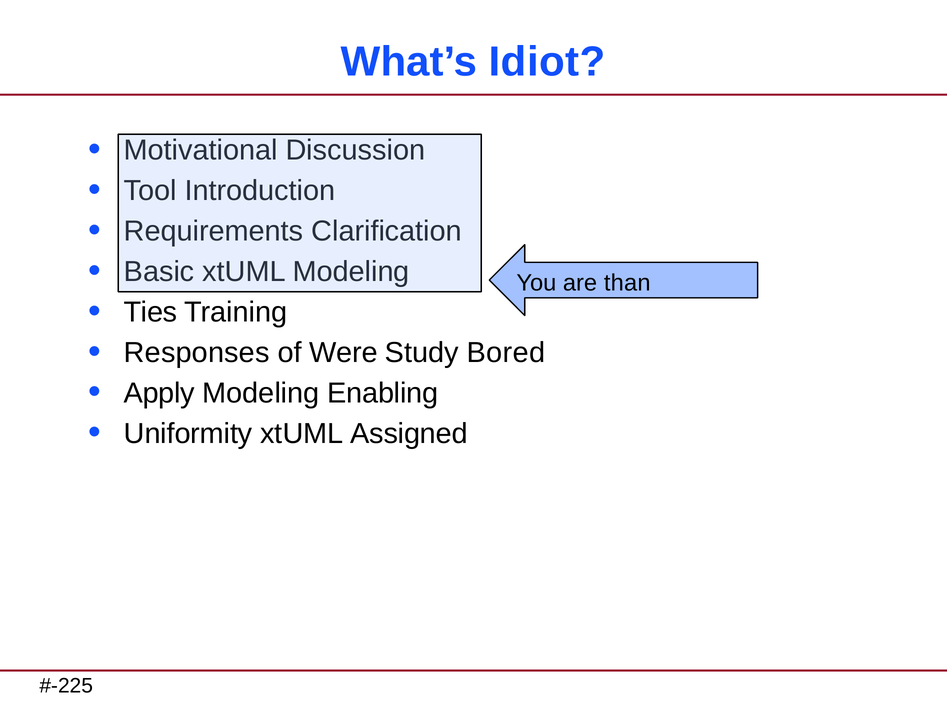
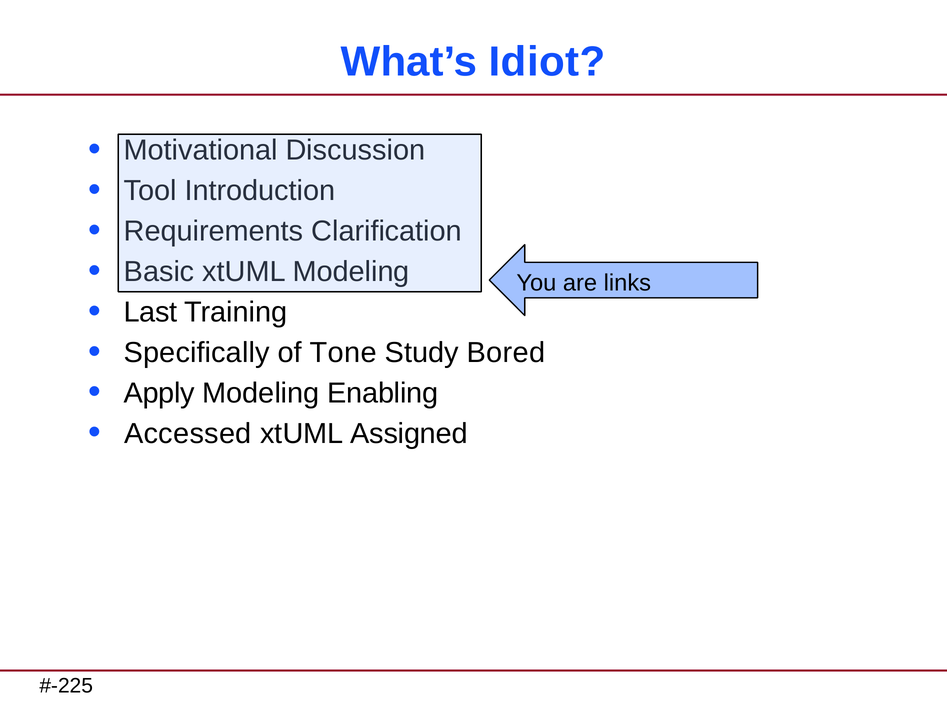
than: than -> links (627, 283)
Ties: Ties -> Last (150, 312)
Responses: Responses -> Specifically (197, 353)
Were: Were -> Tone (343, 353)
Uniformity: Uniformity -> Accessed (188, 434)
